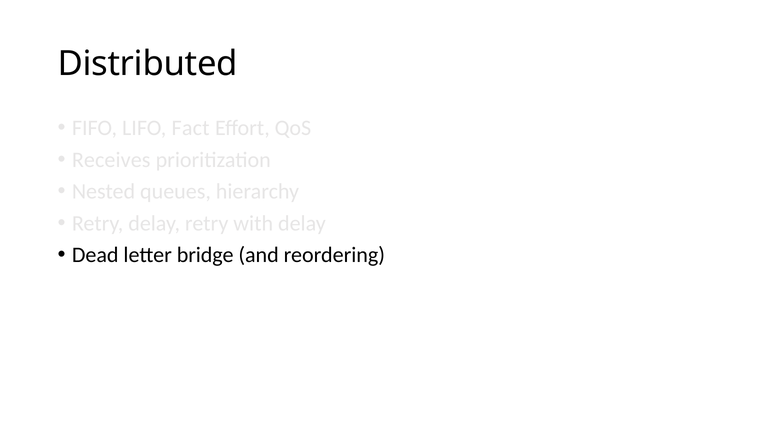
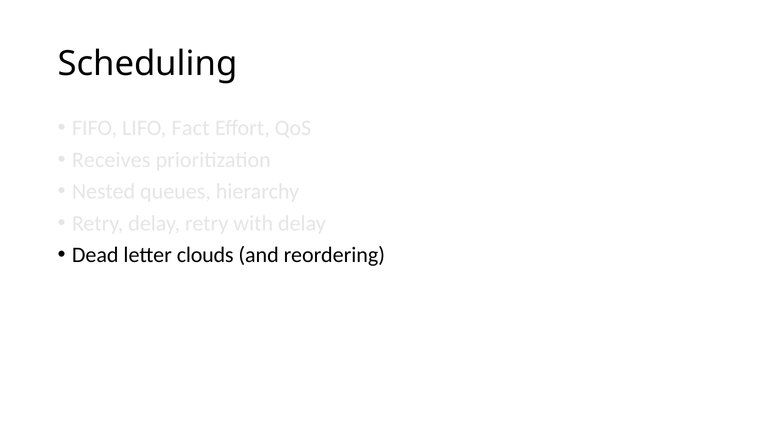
Distributed: Distributed -> Scheduling (148, 64)
bridge: bridge -> clouds (205, 255)
